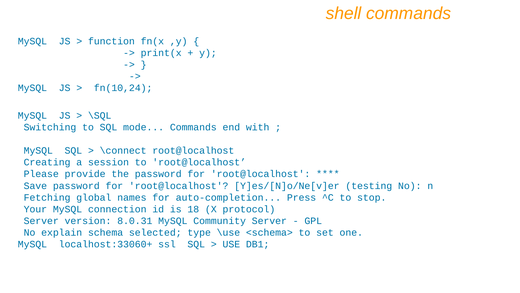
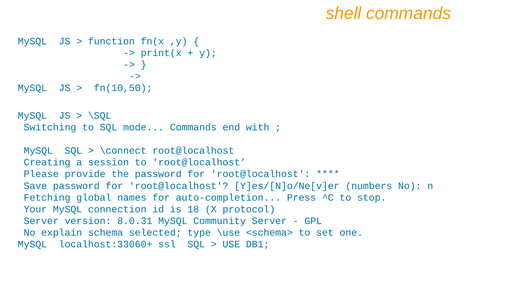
fn(10,24: fn(10,24 -> fn(10,50 (123, 88)
testing: testing -> numbers (369, 186)
